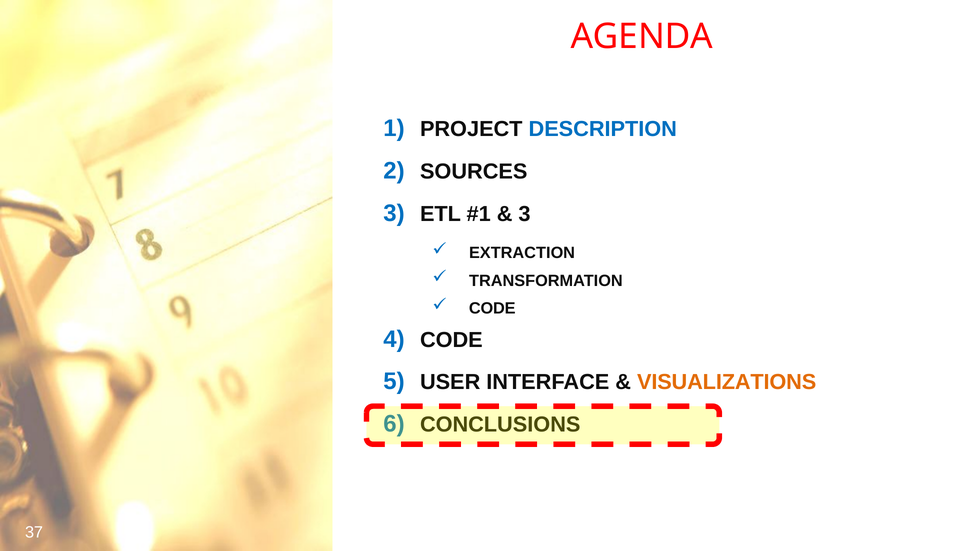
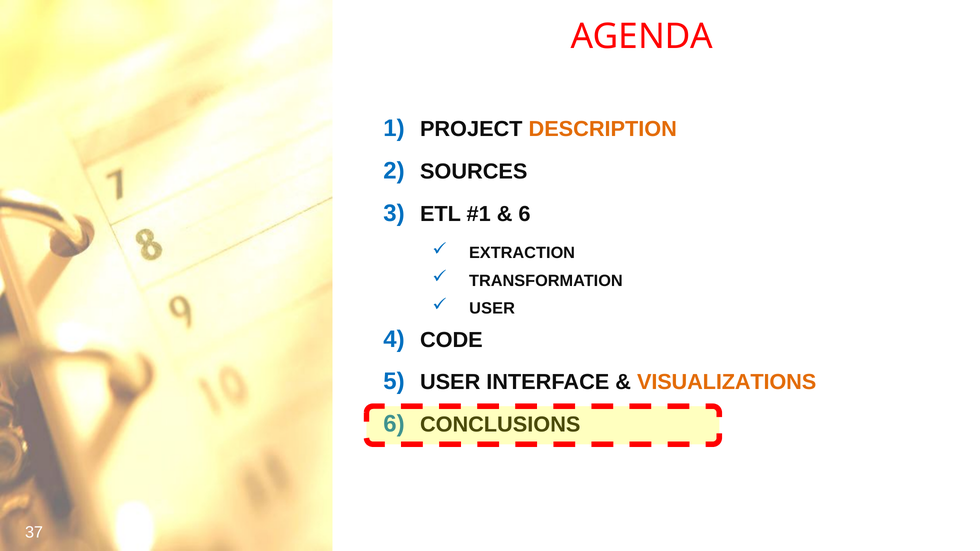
DESCRIPTION colour: blue -> orange (603, 129)
3: 3 -> 6 (525, 214)
CODE: CODE -> USER (492, 309)
